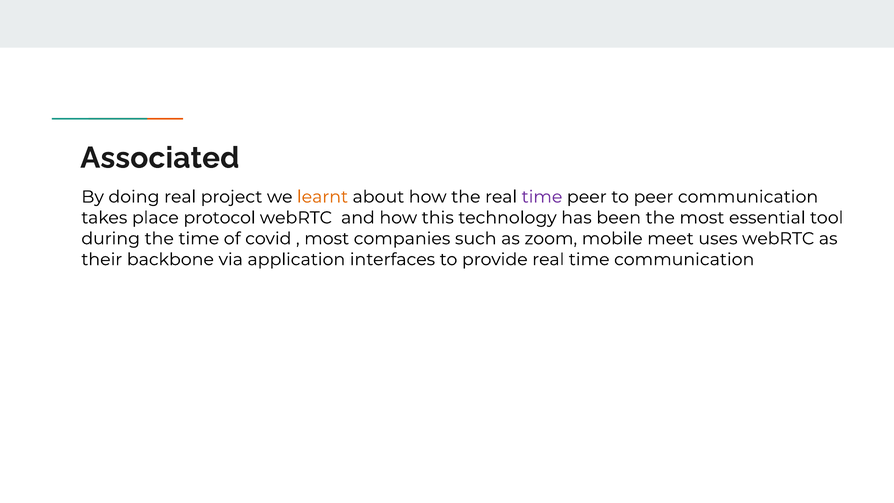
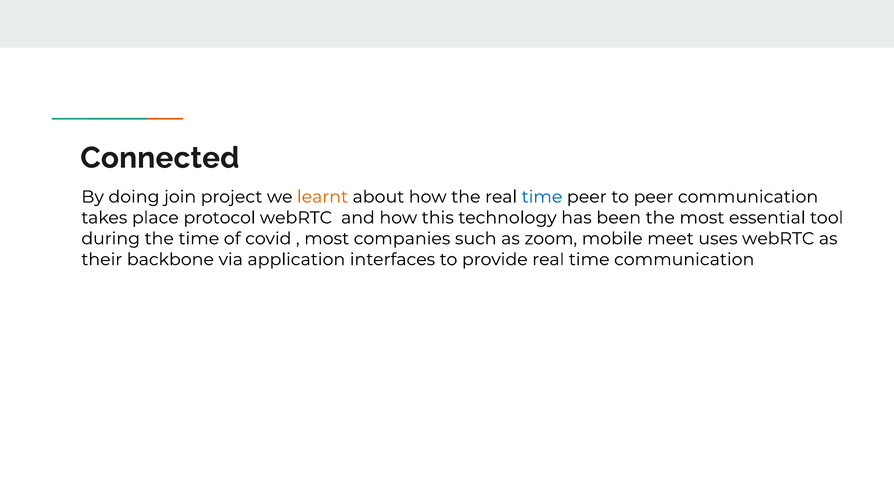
Associated: Associated -> Connected (160, 158)
doing real: real -> join (180, 197)
time colour: purple -> blue (542, 197)
